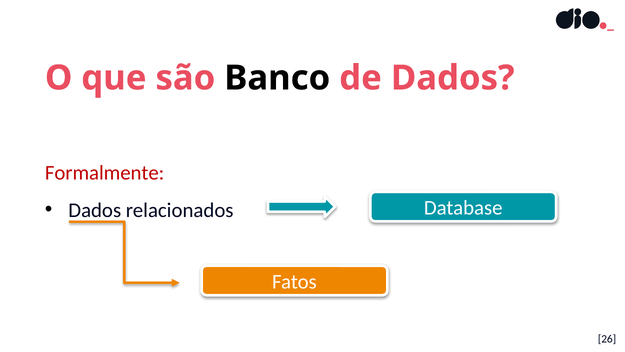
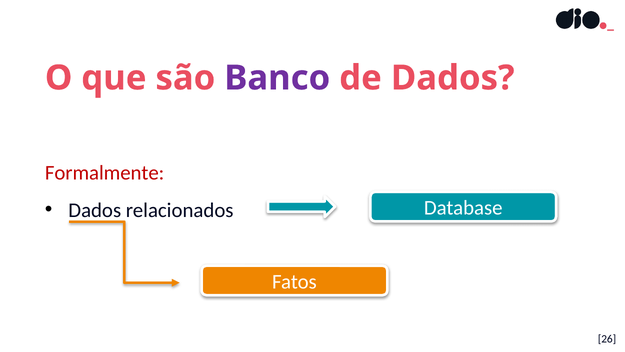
Banco colour: black -> purple (277, 78)
